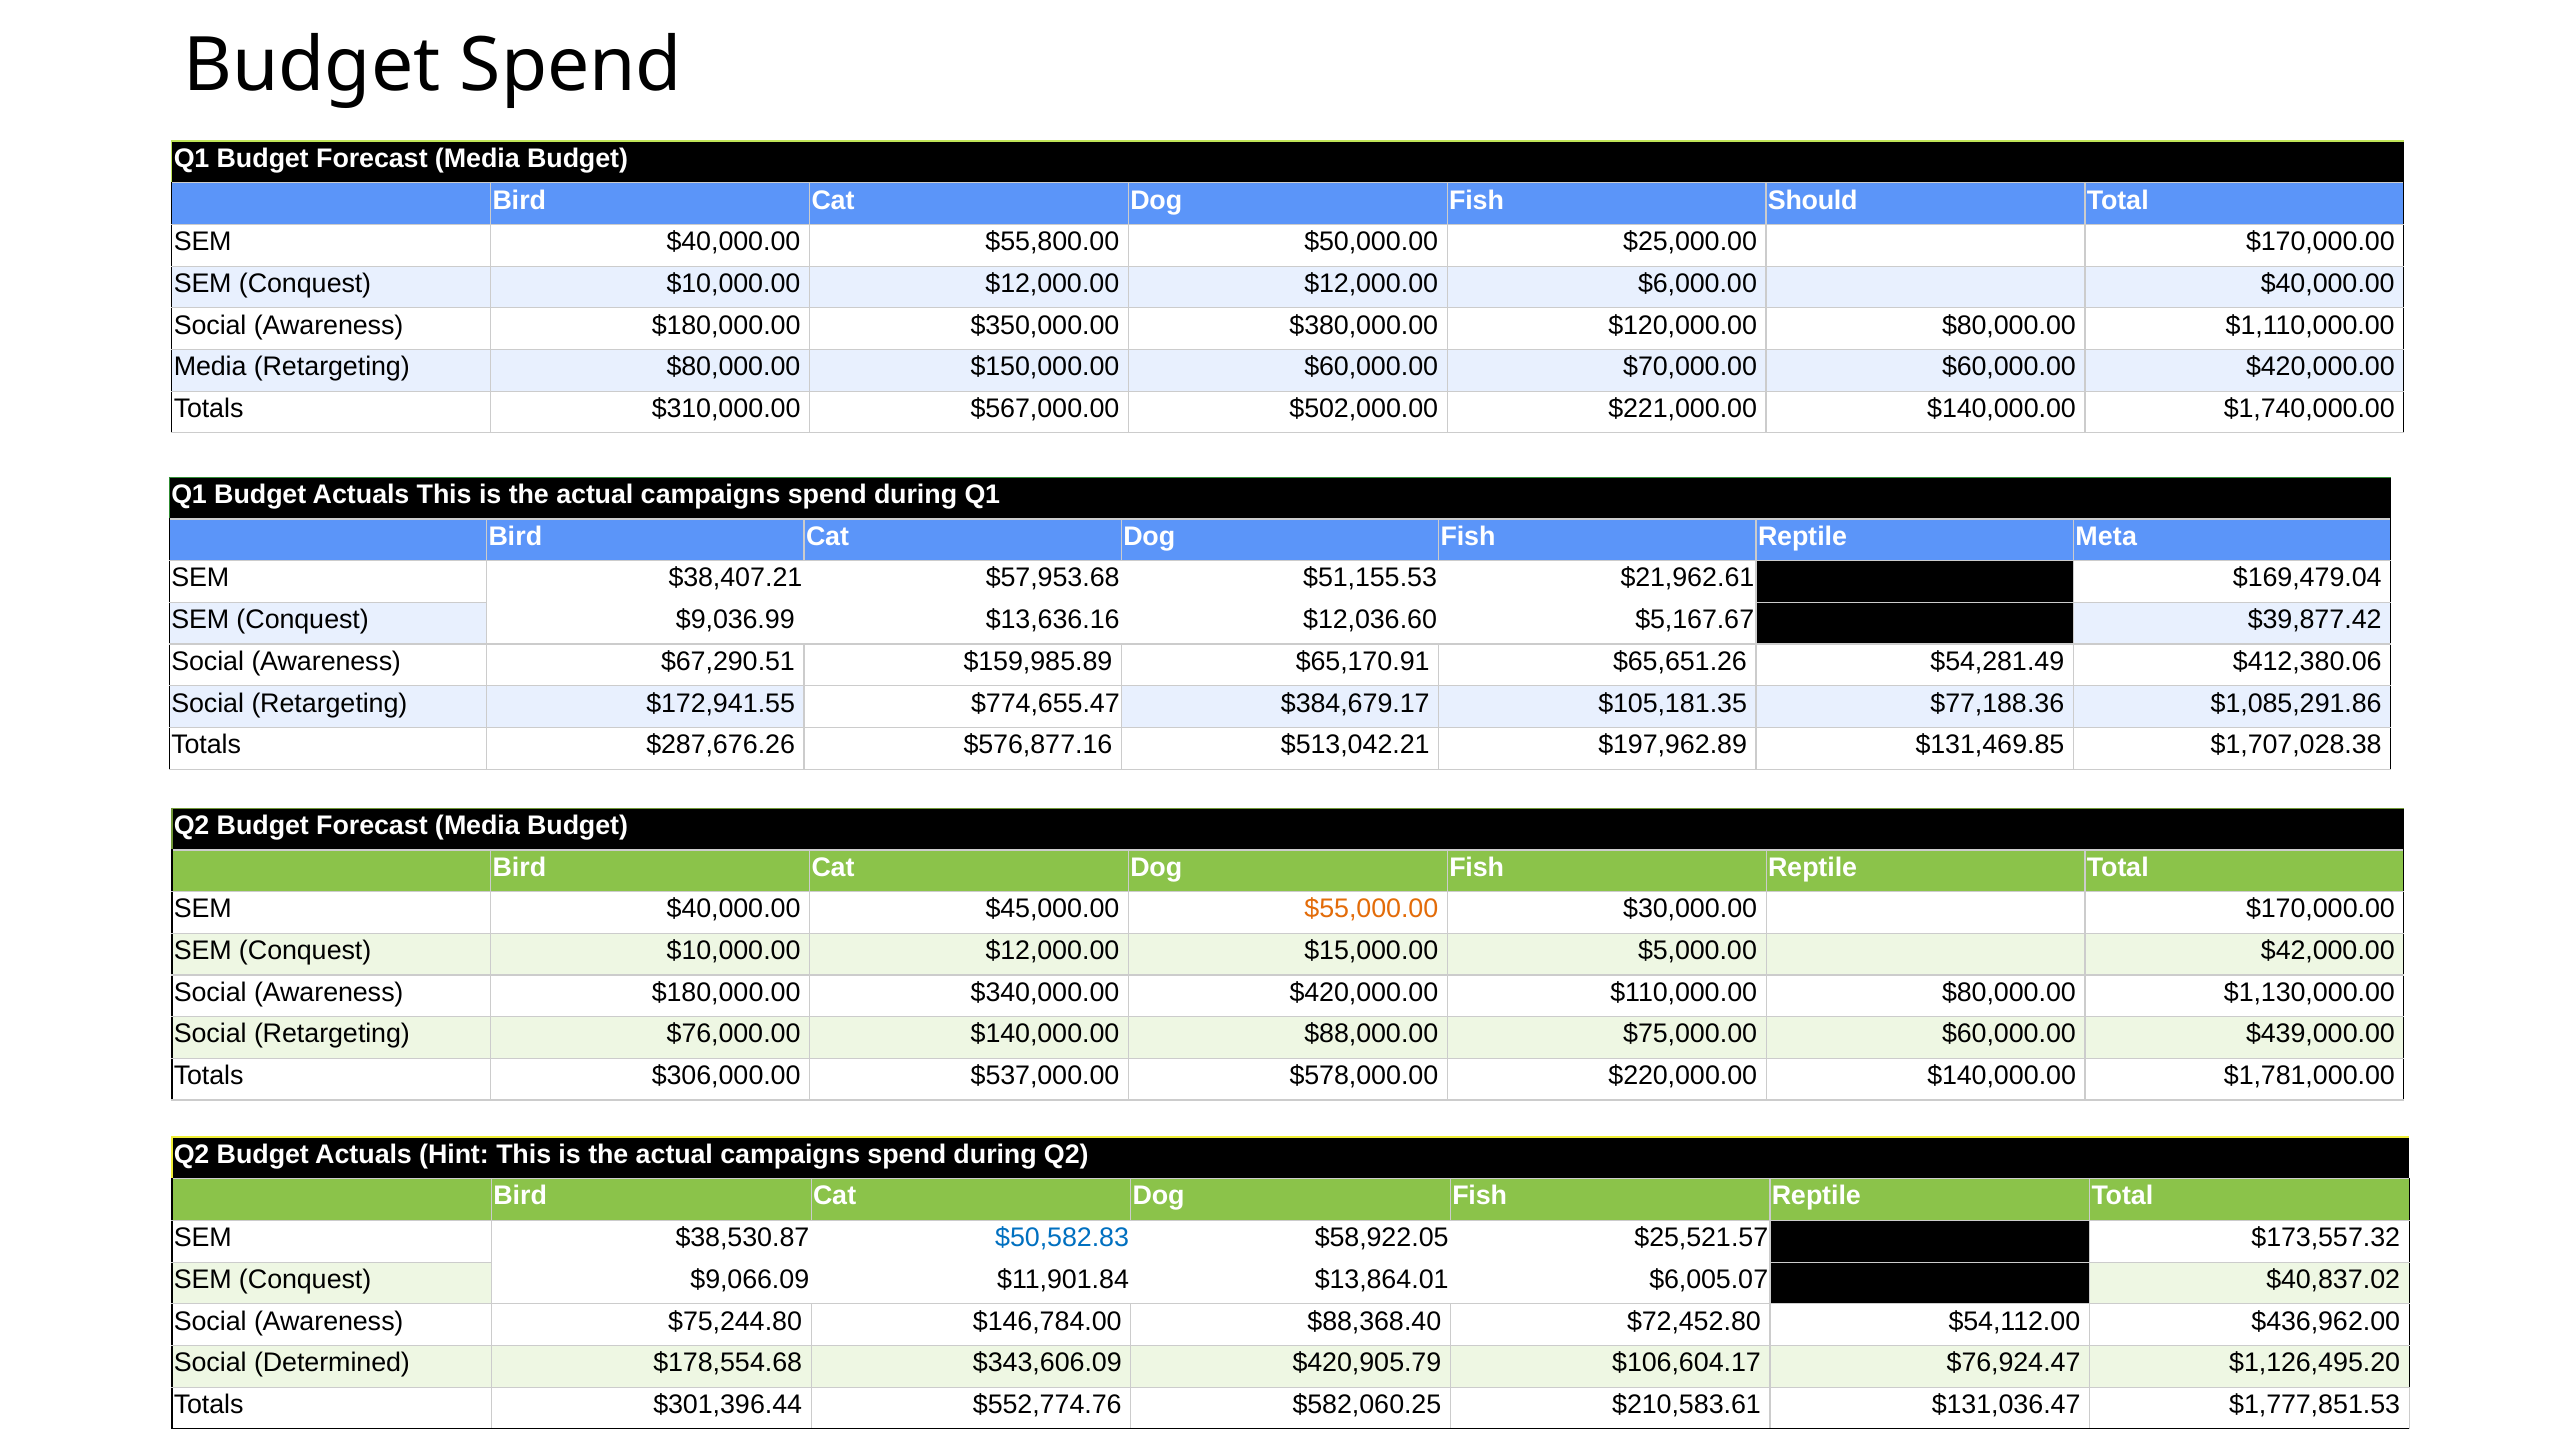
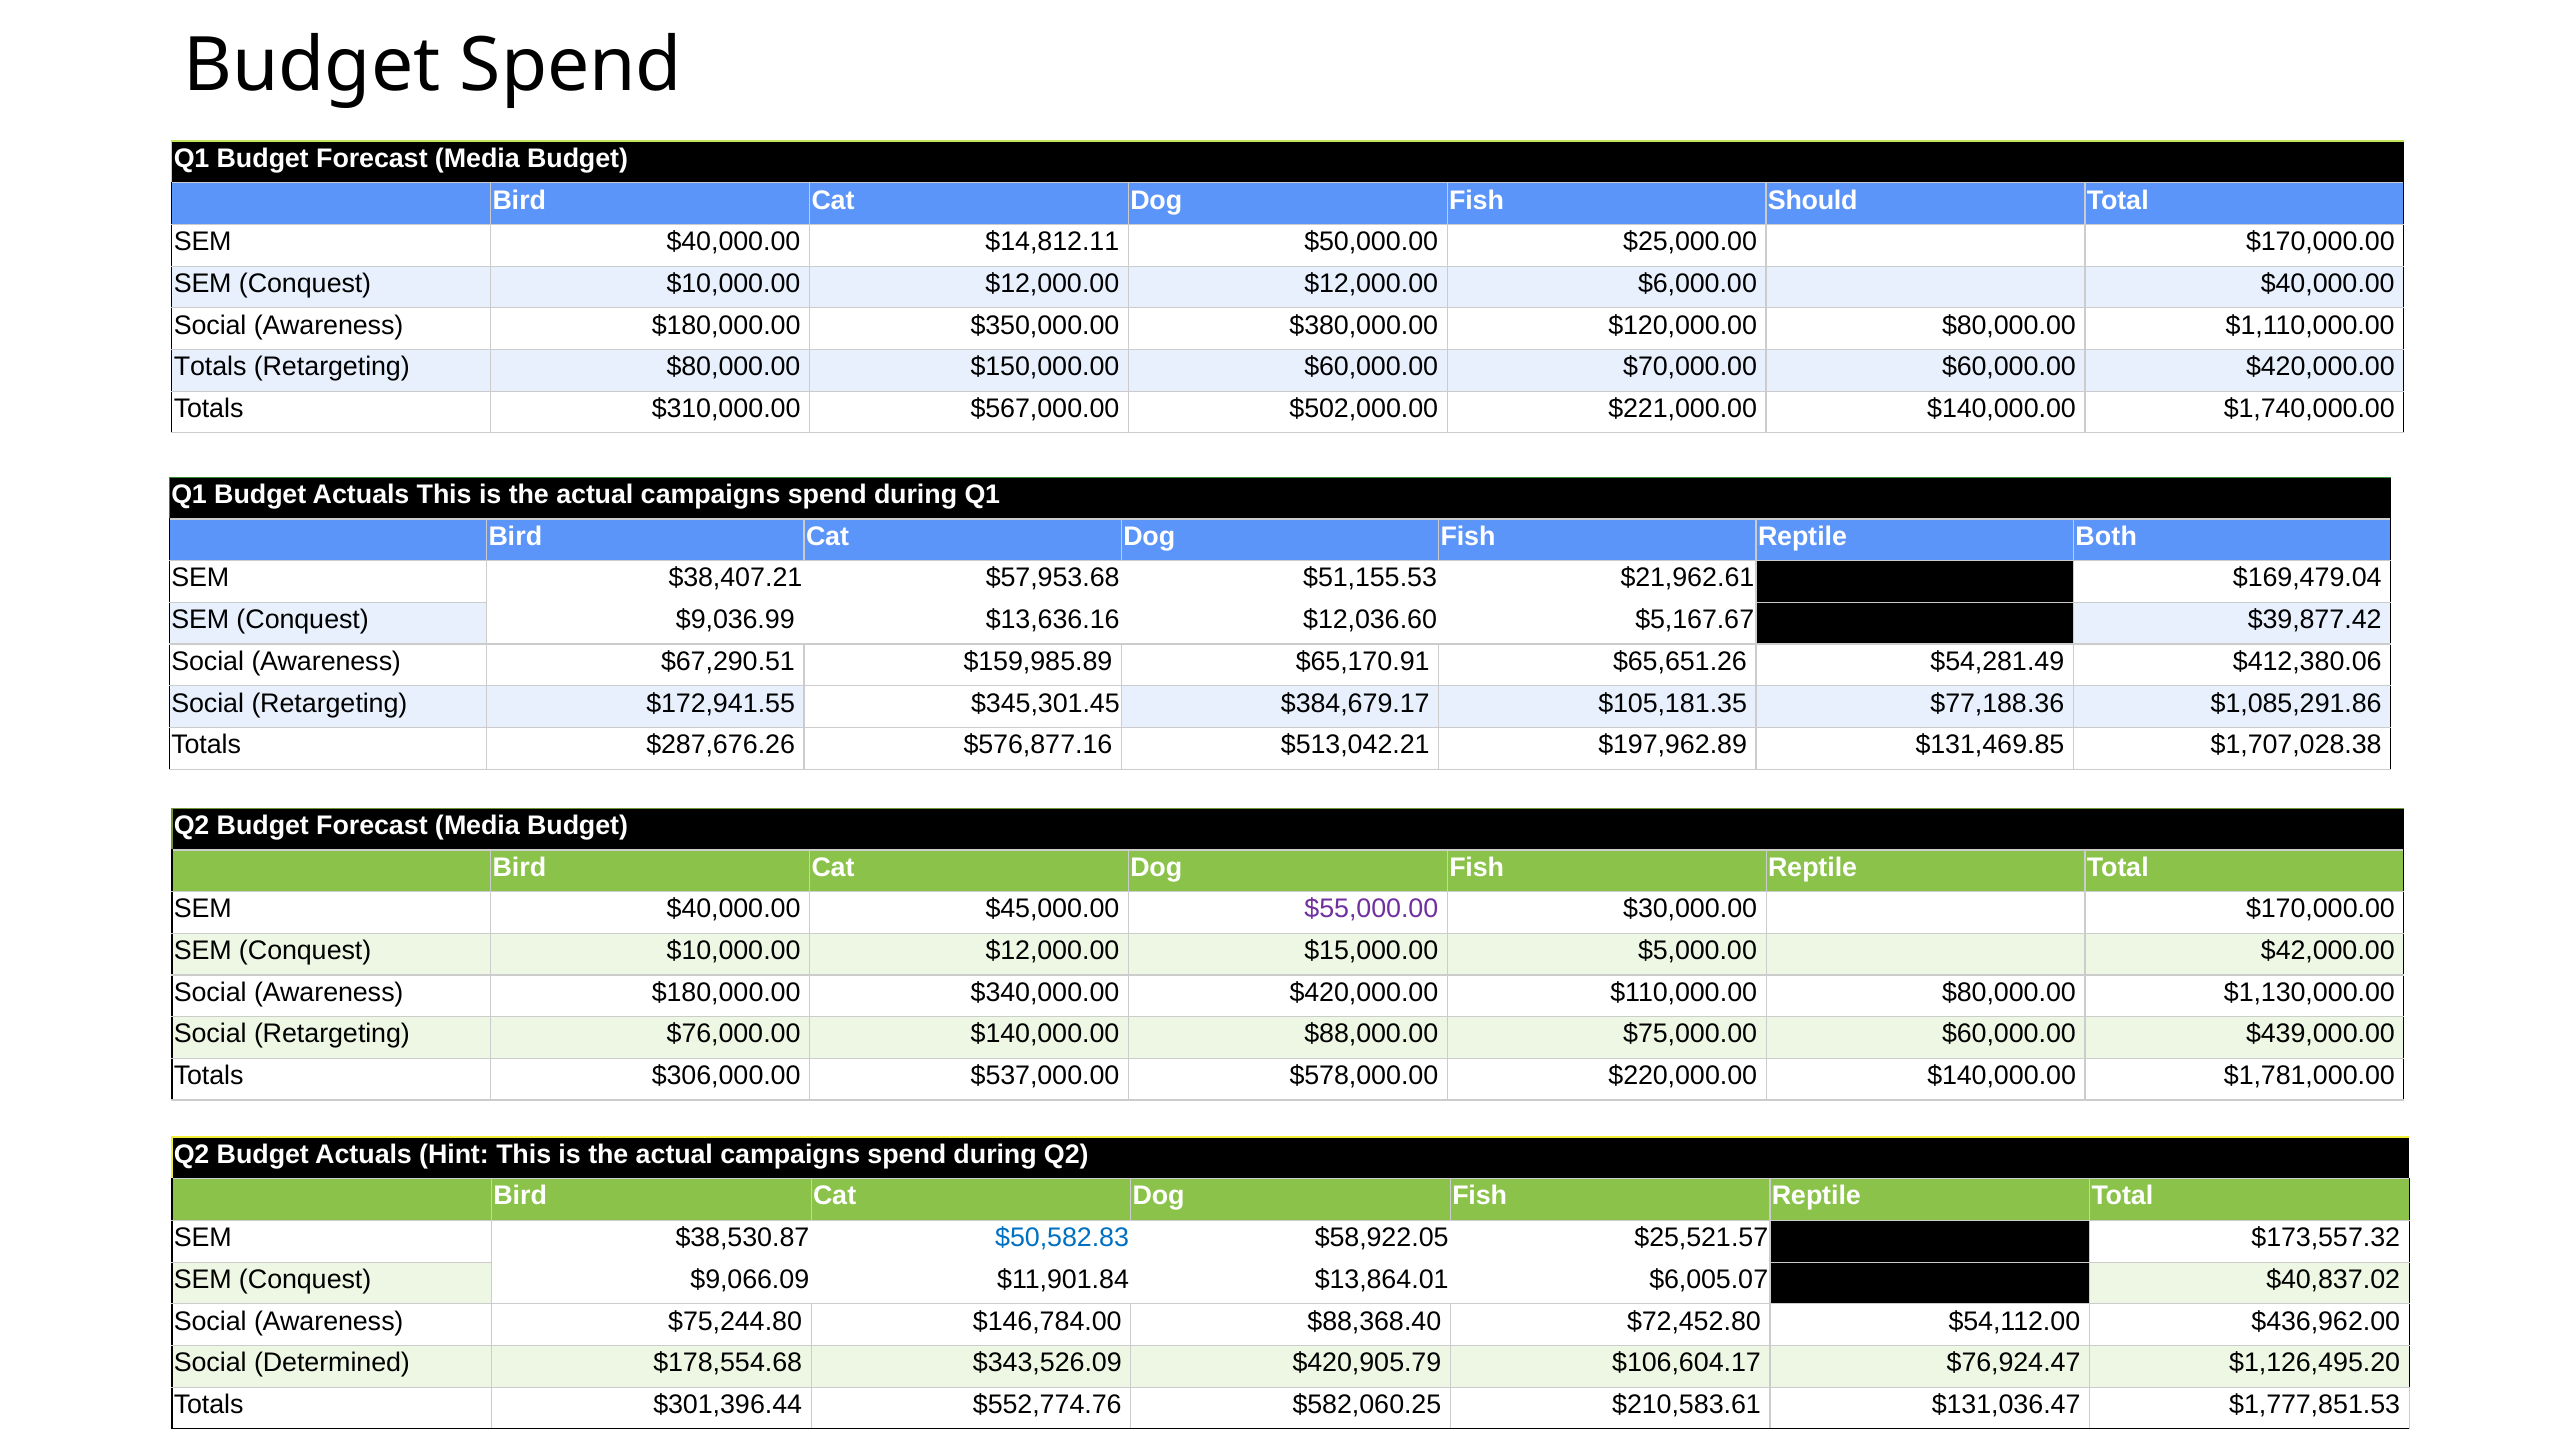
$55,800.00: $55,800.00 -> $14,812.11 (1052, 242)
Media: Media -> Totals (210, 367)
Meta: Meta -> Both (2106, 536)
$774,655.47: $774,655.47 -> $345,301.45 (1045, 703)
$55,000.00 colour: orange -> purple (1371, 909)
$343,606.09: $343,606.09 -> $343,526.09 (1047, 1363)
